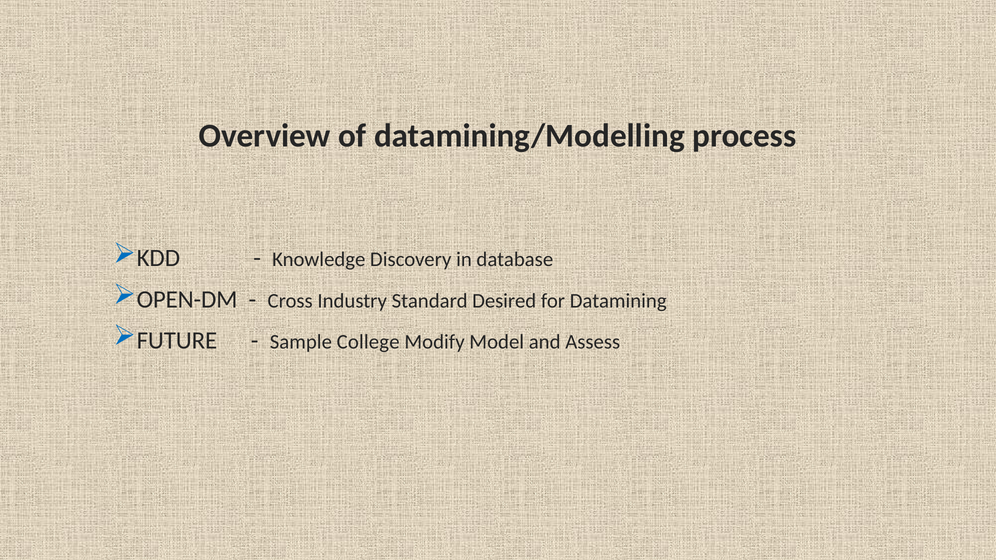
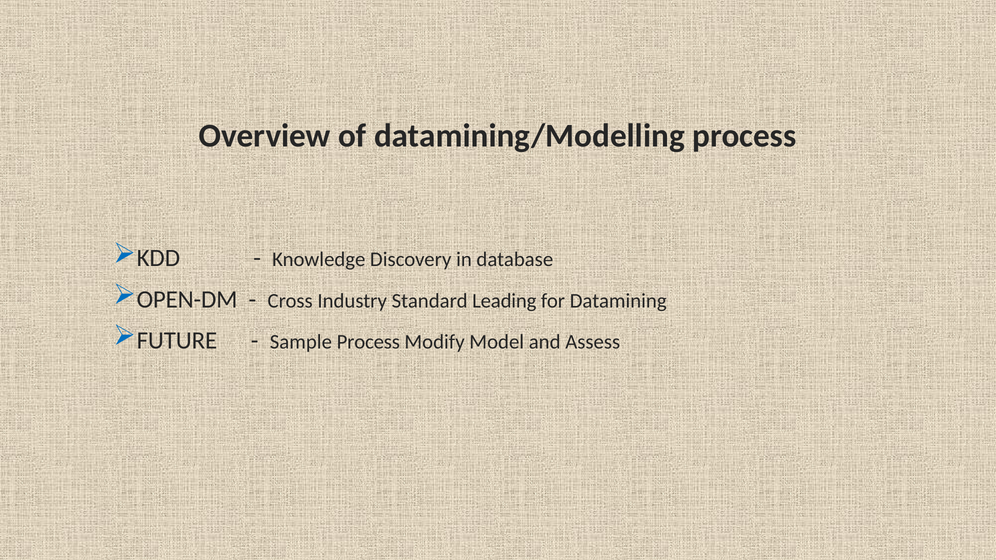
Desired: Desired -> Leading (504, 301)
Sample College: College -> Process (368, 342)
